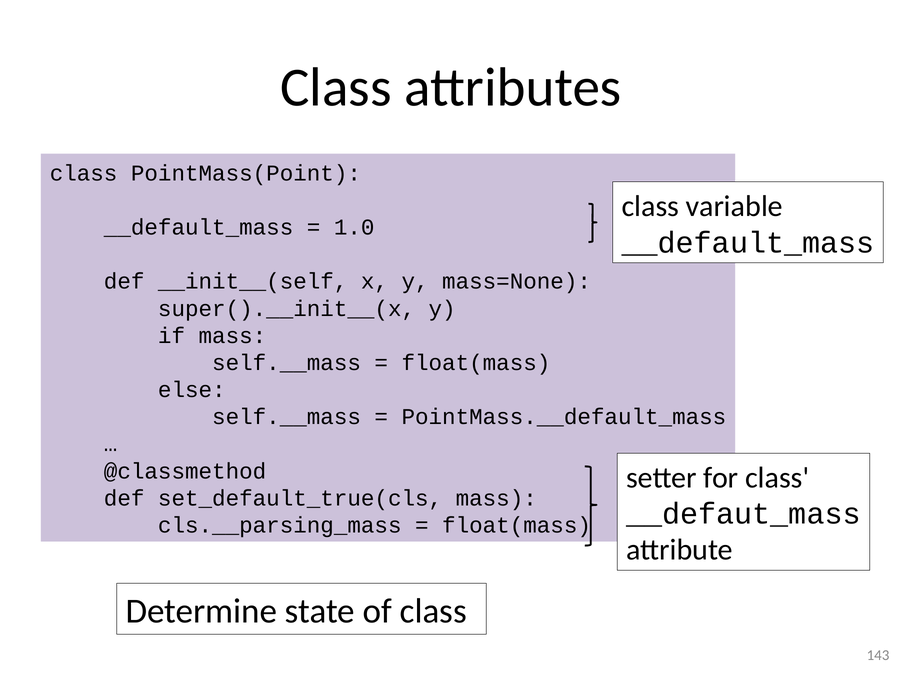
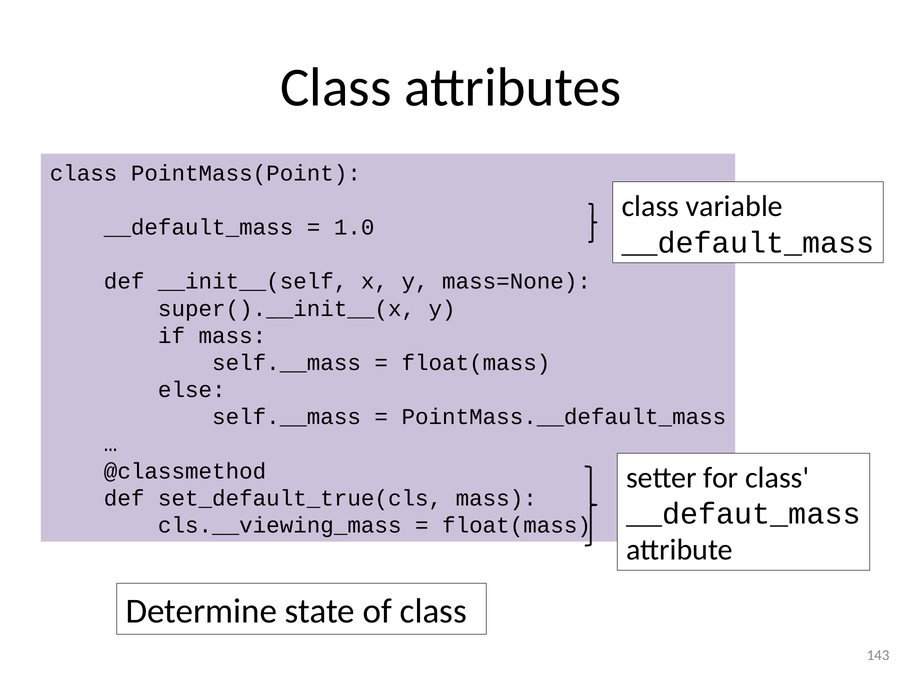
cls.__parsing_mass: cls.__parsing_mass -> cls.__viewing_mass (280, 525)
